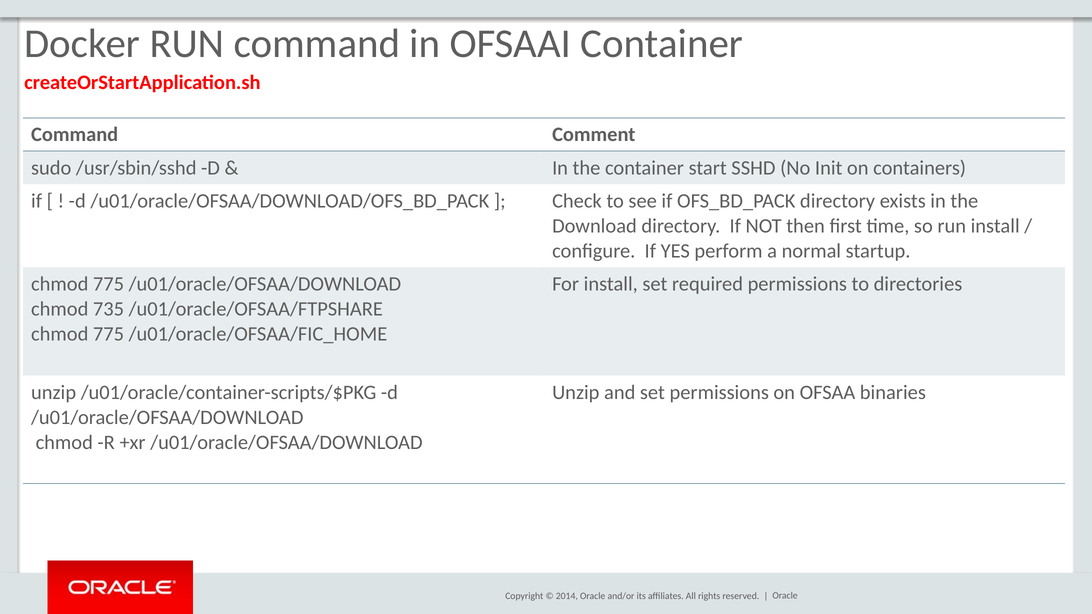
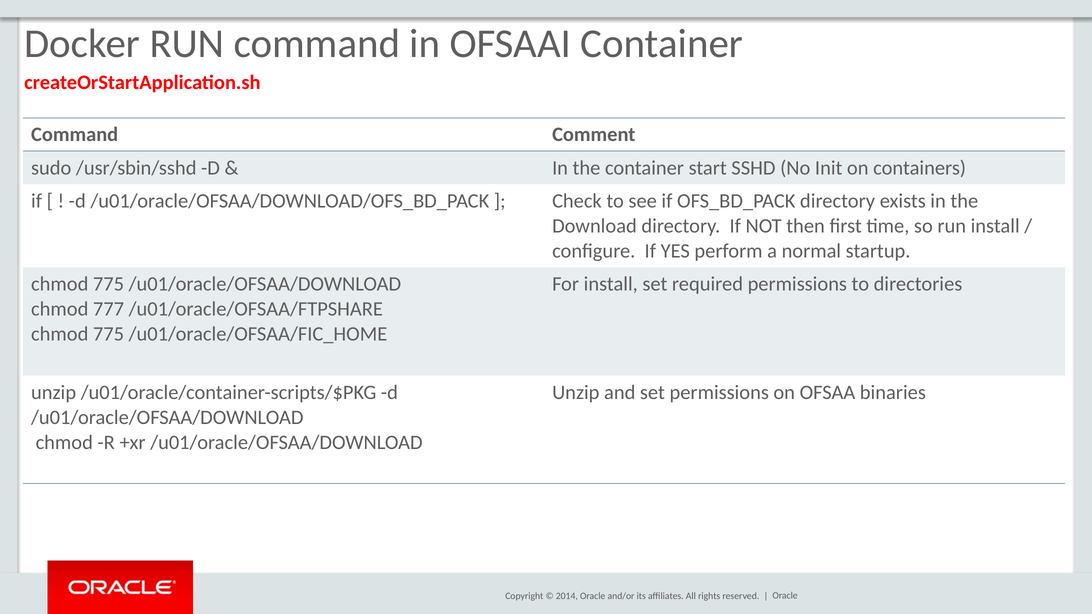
735: 735 -> 777 (108, 309)
